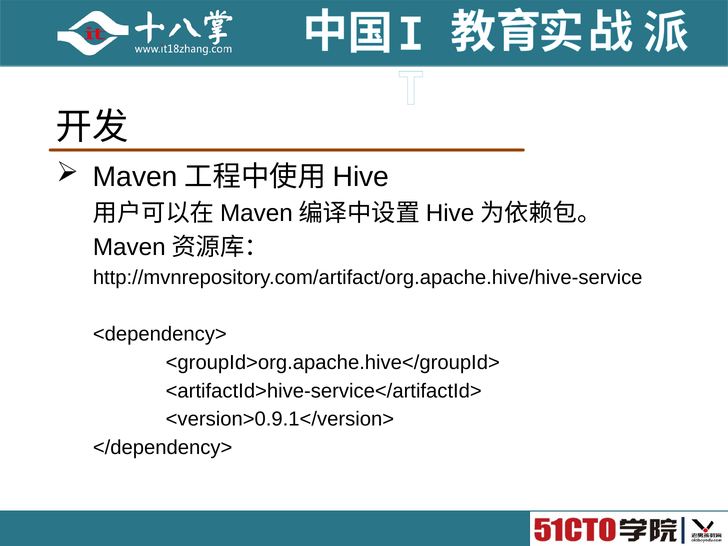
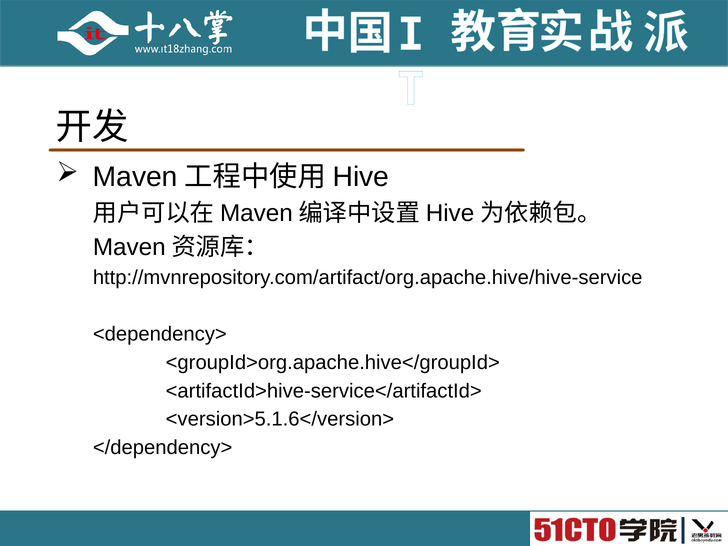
<version>0.9.1</version>: <version>0.9.1</version> -> <version>5.1.6</version> (280, 419)
